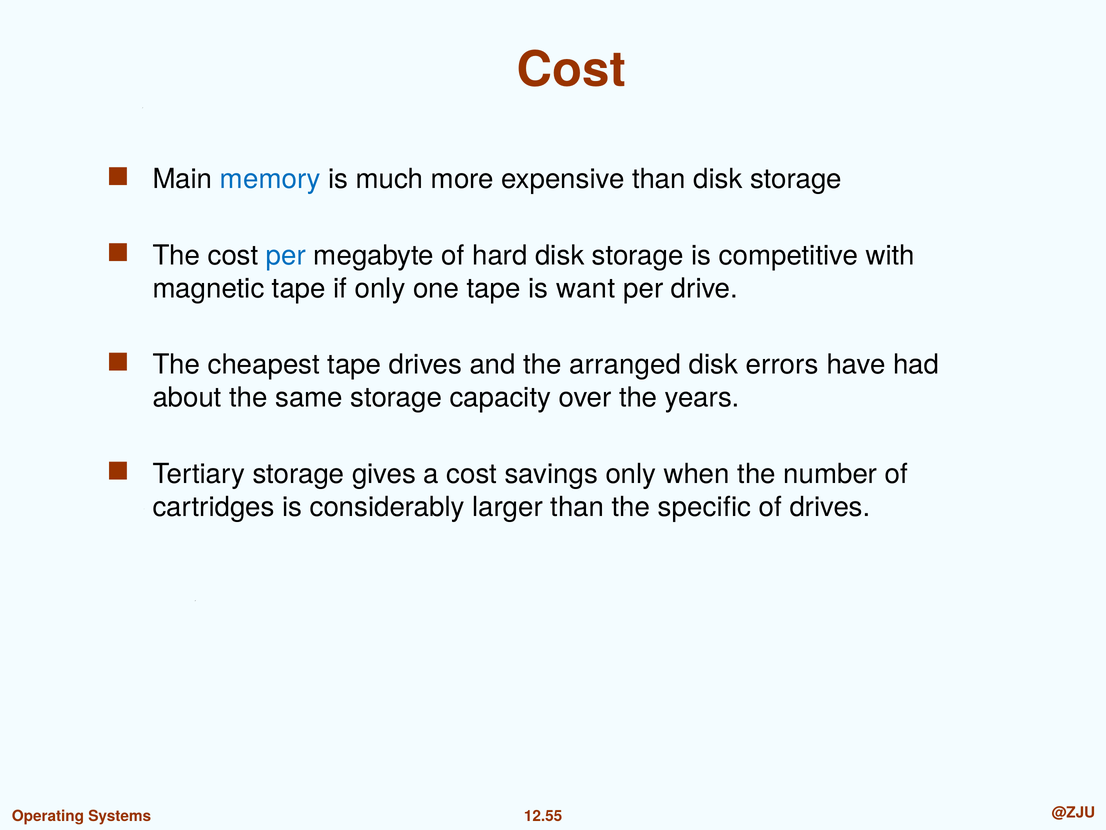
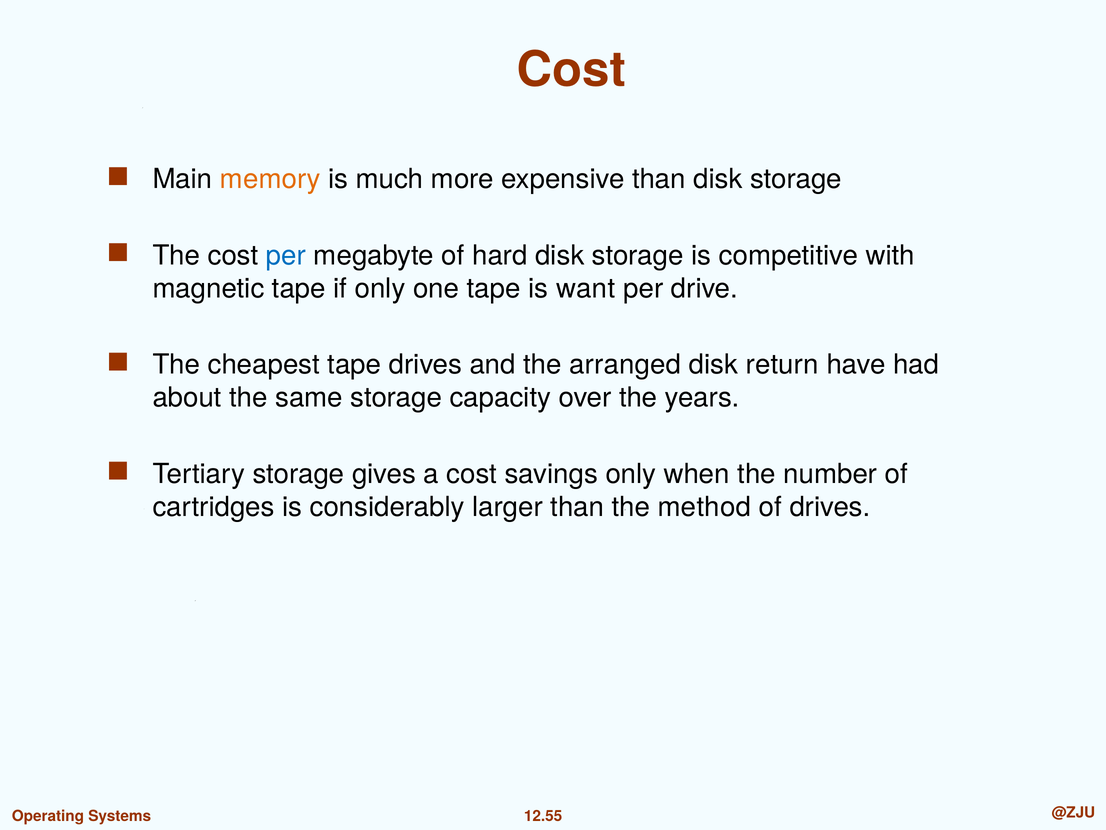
memory colour: blue -> orange (270, 179)
errors: errors -> return (782, 364)
specific: specific -> method (704, 507)
